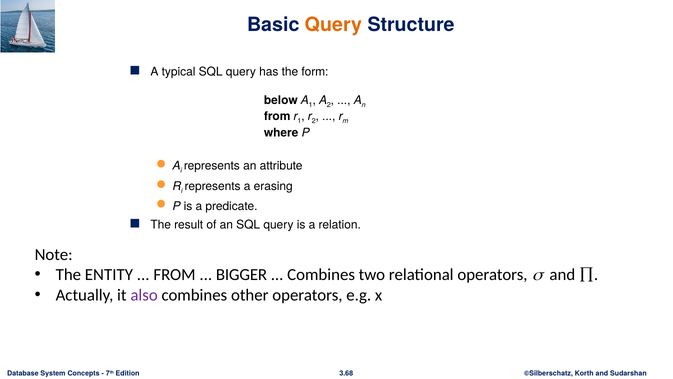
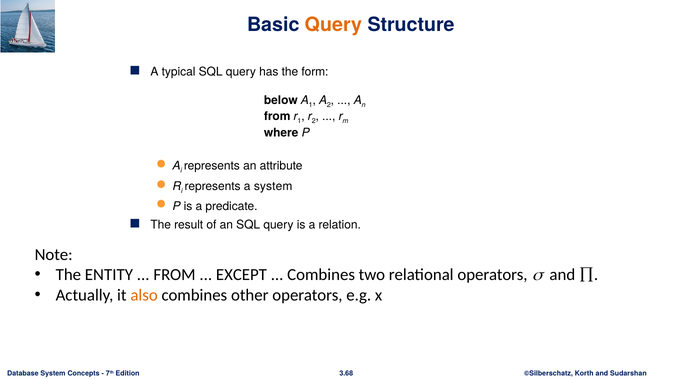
a erasing: erasing -> system (273, 186)
BIGGER: BIGGER -> EXCEPT (241, 275)
also colour: purple -> orange (144, 295)
